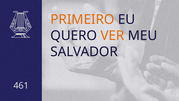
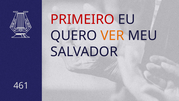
PRIMEIRO colour: orange -> red (82, 19)
